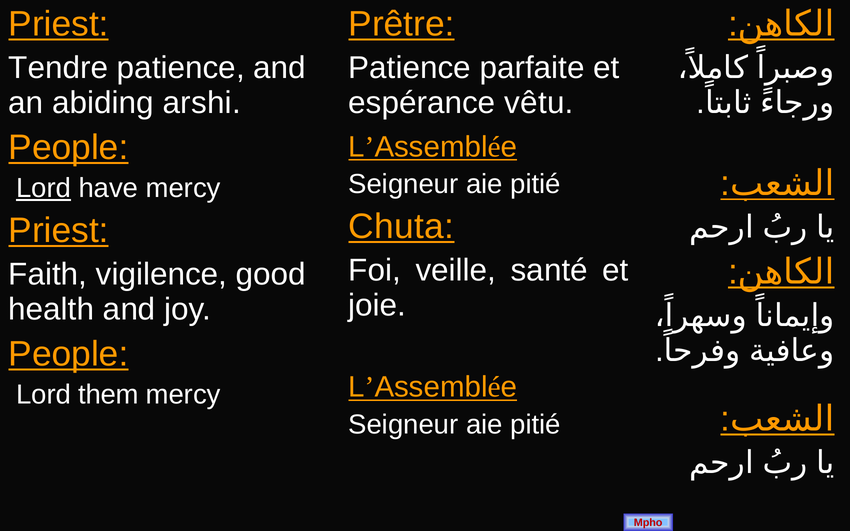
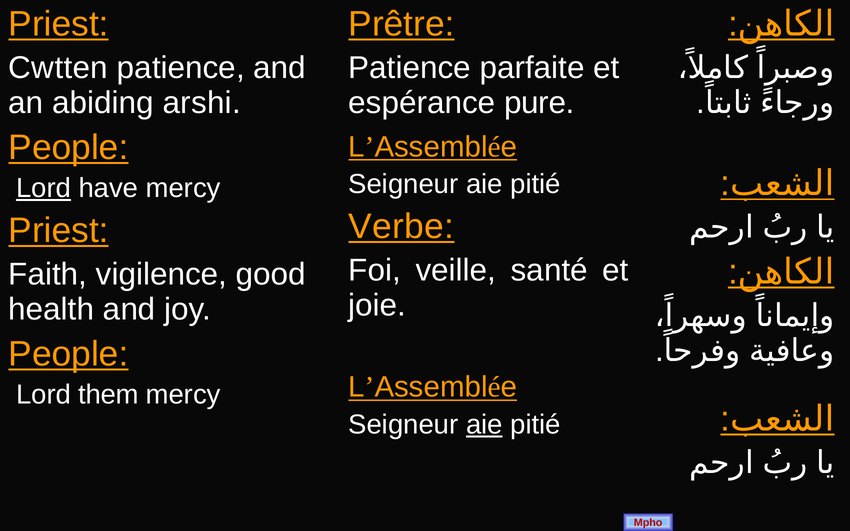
Tendre: Tendre -> Cwtten (58, 68)
vêtu: vêtu -> pure (539, 103)
Chuta: Chuta -> Verbe (401, 227)
aie underline: none -> present (484, 425)
